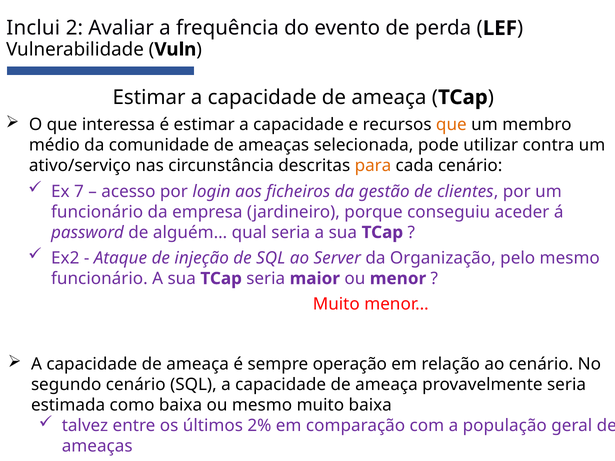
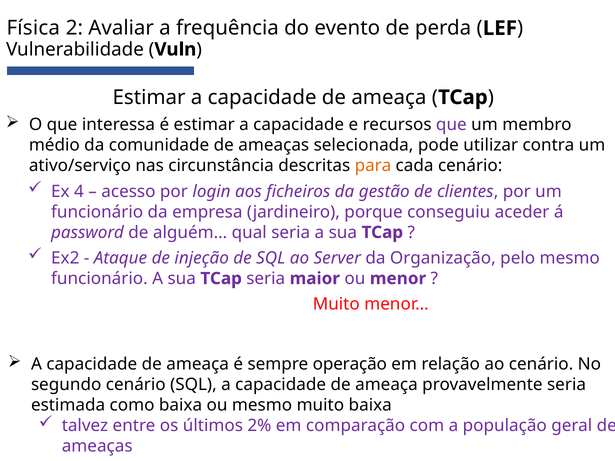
Inclui: Inclui -> Física (33, 28)
que colour: orange -> purple (451, 125)
7: 7 -> 4 (79, 191)
